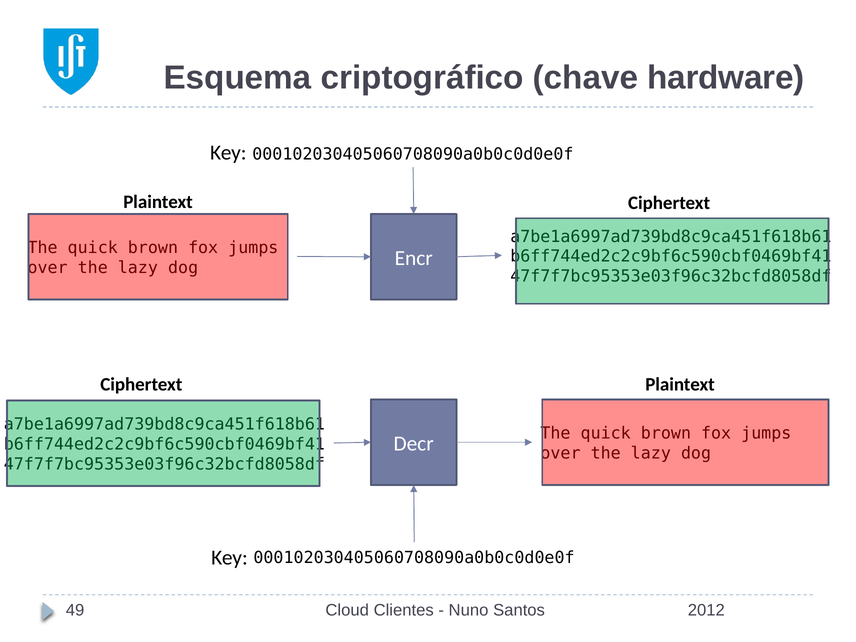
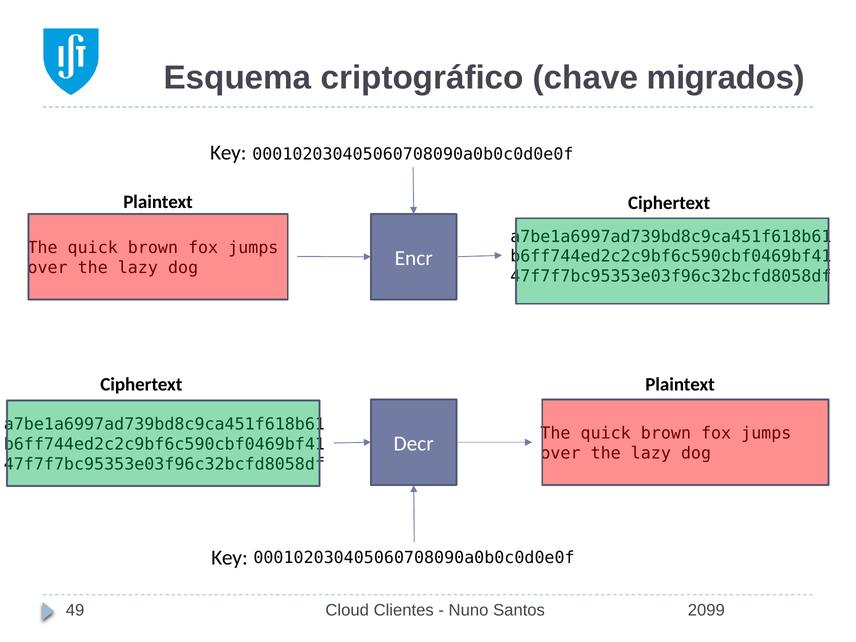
hardware: hardware -> migrados (726, 78)
2012: 2012 -> 2099 (706, 610)
